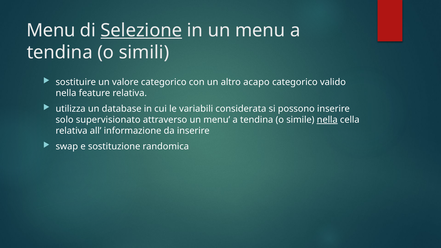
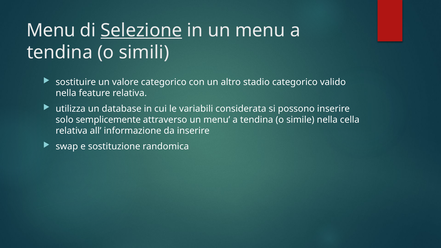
acapo: acapo -> stadio (256, 82)
supervisionato: supervisionato -> semplicemente (108, 120)
nella underline: present -> none (327, 120)
